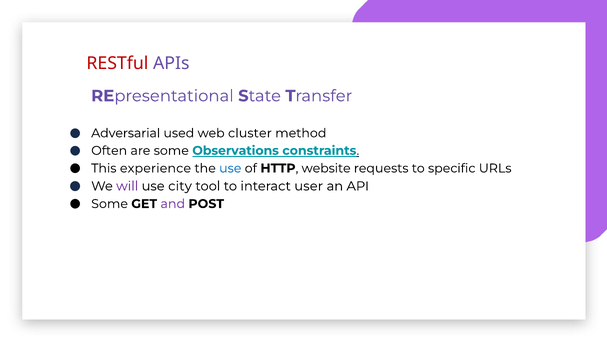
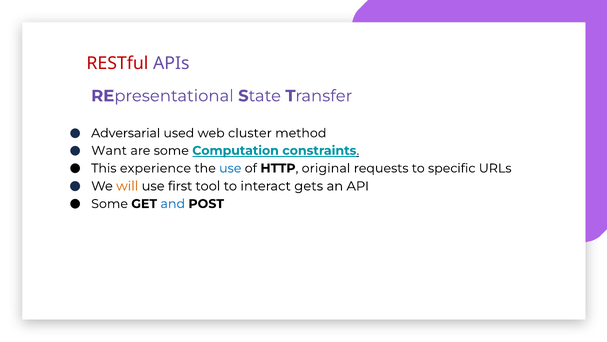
Often: Often -> Want (109, 150)
Observations: Observations -> Computation (236, 150)
website: website -> original (326, 168)
will colour: purple -> orange (127, 186)
city: city -> first (180, 186)
user: user -> gets (309, 186)
and colour: purple -> blue (173, 203)
